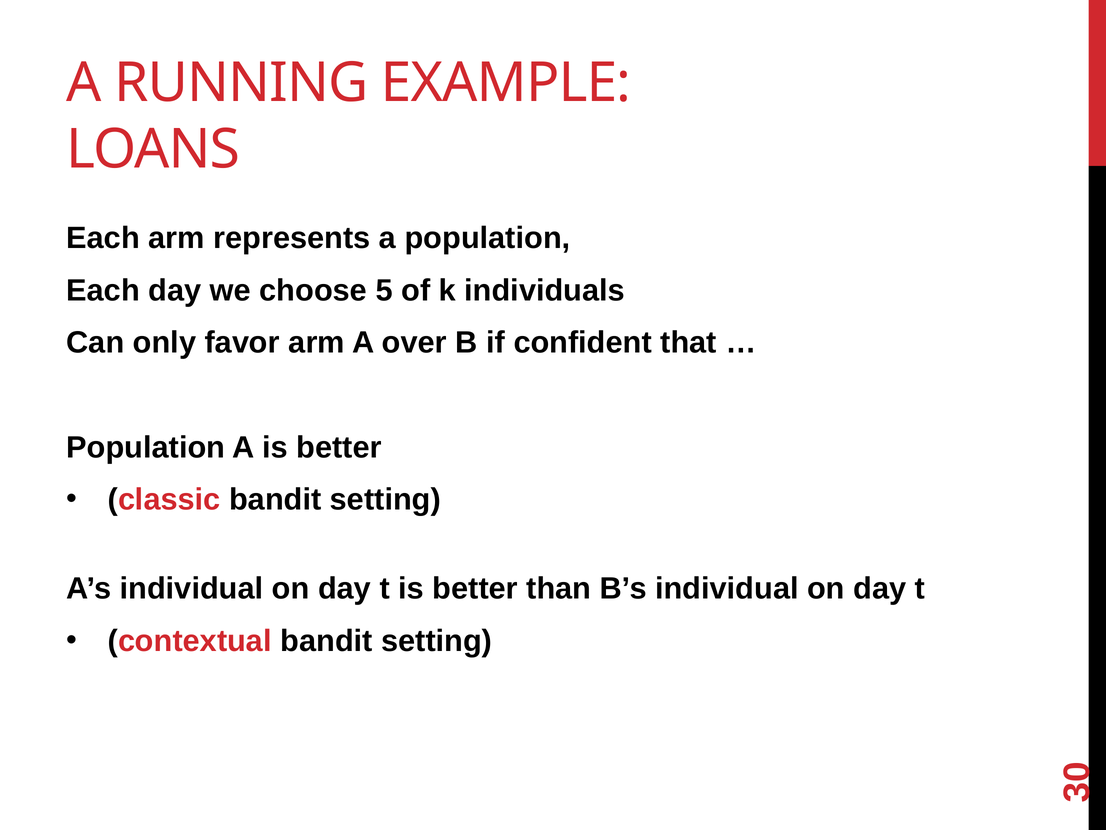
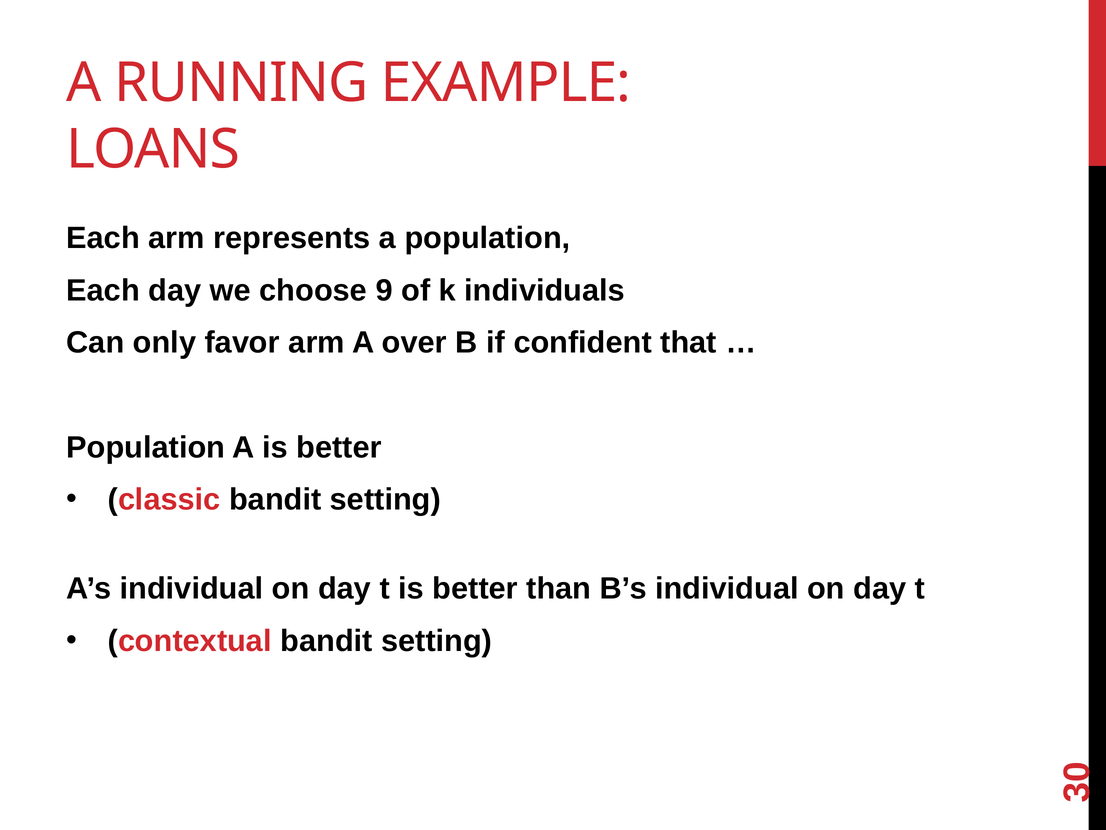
5: 5 -> 9 (384, 290)
